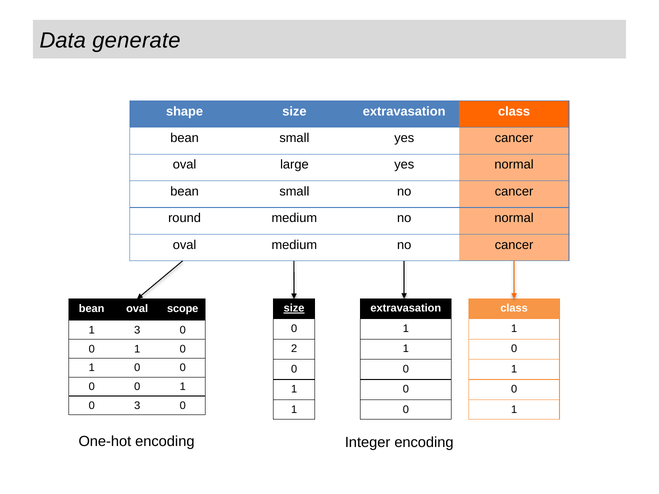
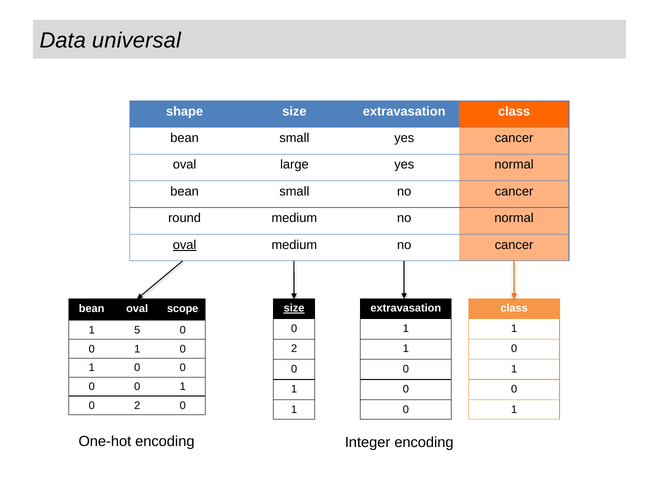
generate: generate -> universal (136, 41)
oval underline: none -> present (185, 245)
1 3: 3 -> 5 (137, 330)
3: 3 -> 2 (137, 406)
